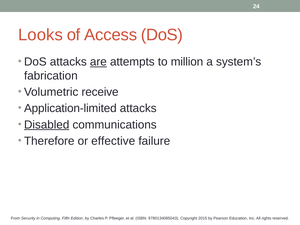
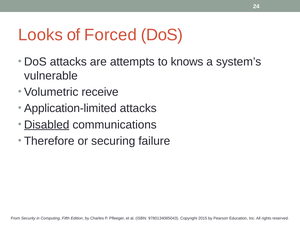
Access: Access -> Forced (111, 35)
are underline: present -> none (98, 62)
million: million -> knows (187, 62)
fabrication: fabrication -> vulnerable (51, 76)
effective: effective -> securing (113, 141)
